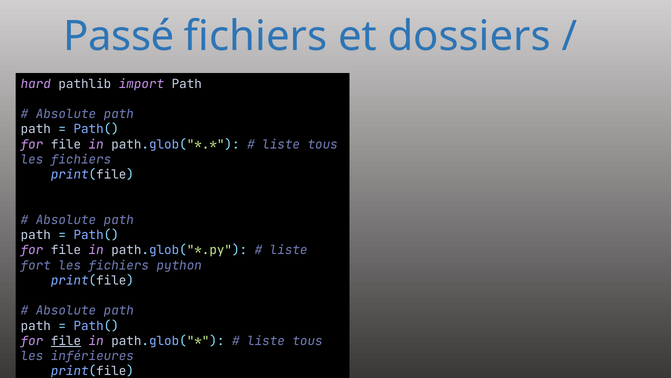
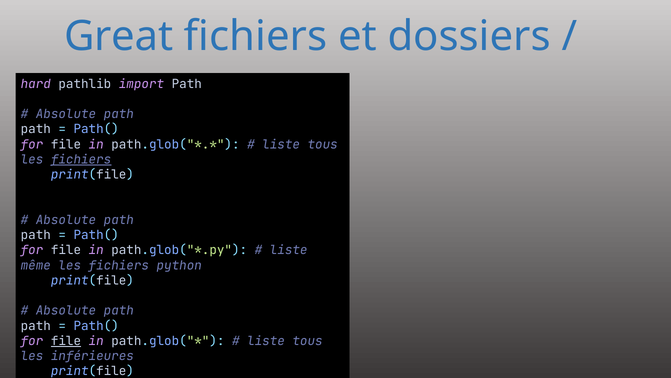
Passé: Passé -> Great (119, 36)
fichiers underline: none -> present (81, 159)
fort: fort -> même (36, 265)
